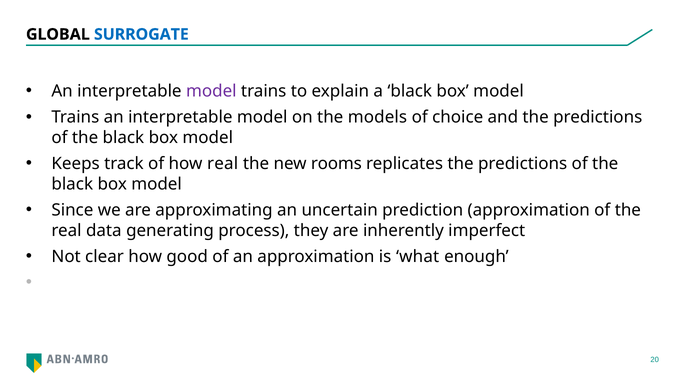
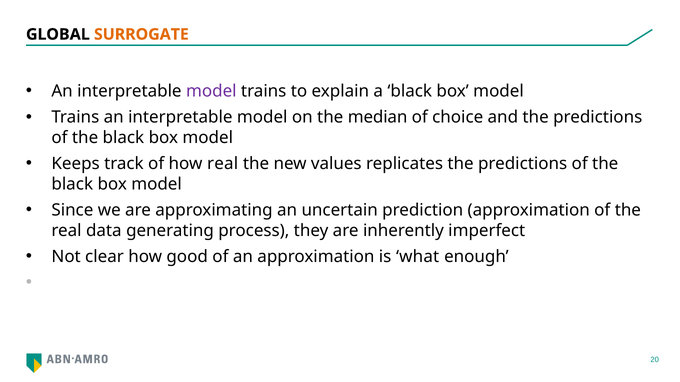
SURROGATE colour: blue -> orange (141, 34)
models: models -> median (378, 117)
rooms: rooms -> values (336, 164)
